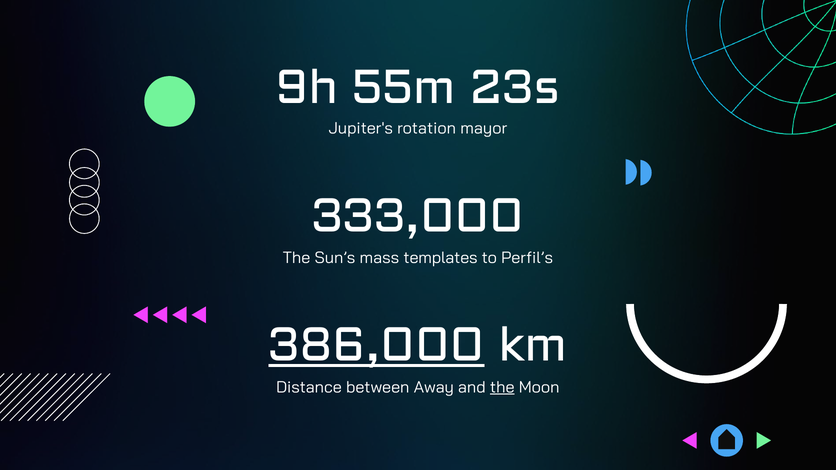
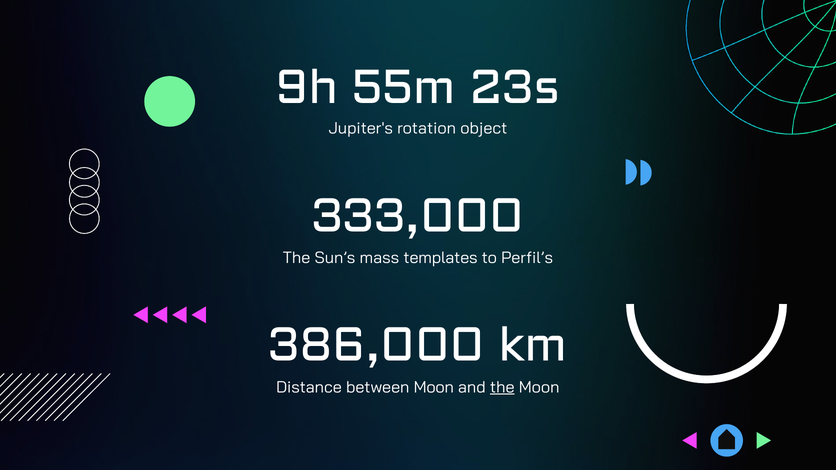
mayor: mayor -> object (484, 128)
386,000 underline: present -> none (376, 345)
between Away: Away -> Moon (434, 387)
